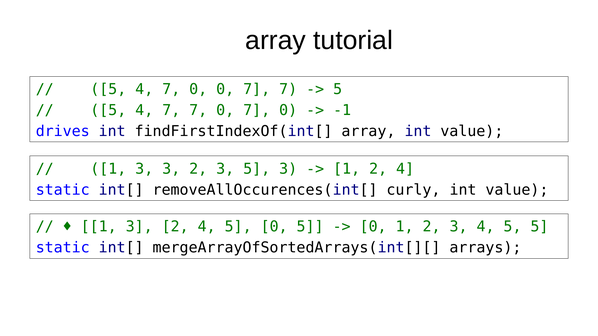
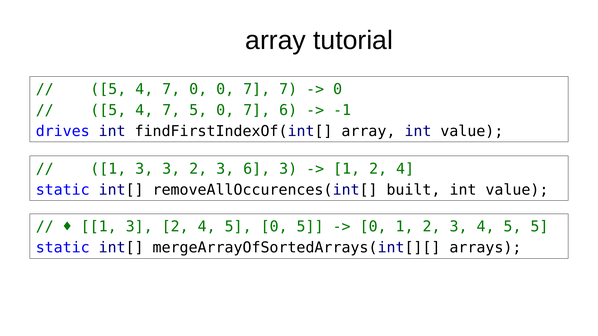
5: 5 -> 0 (338, 89)
4 7 7: 7 -> 5 (198, 110)
0 7 0: 0 -> 6 (288, 110)
3 5: 5 -> 6 (257, 169)
curly: curly -> built (413, 190)
